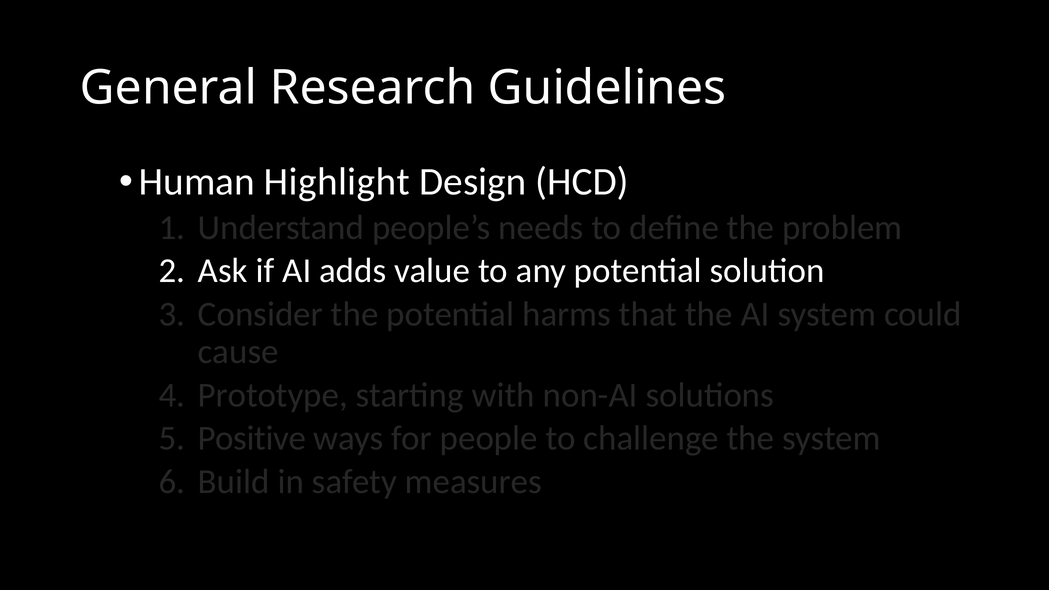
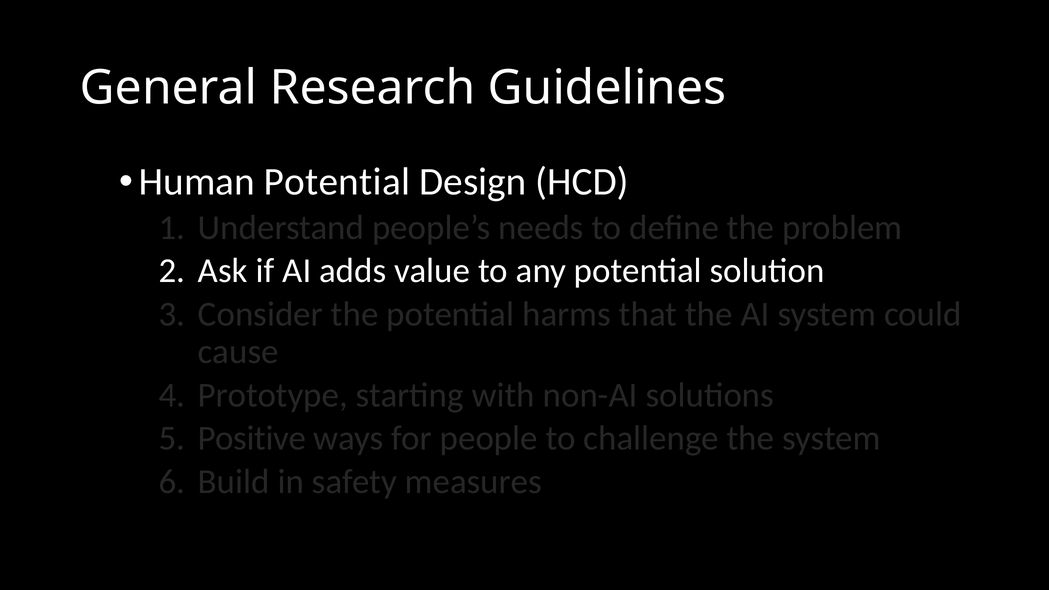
Human Highlight: Highlight -> Potential (337, 182)
